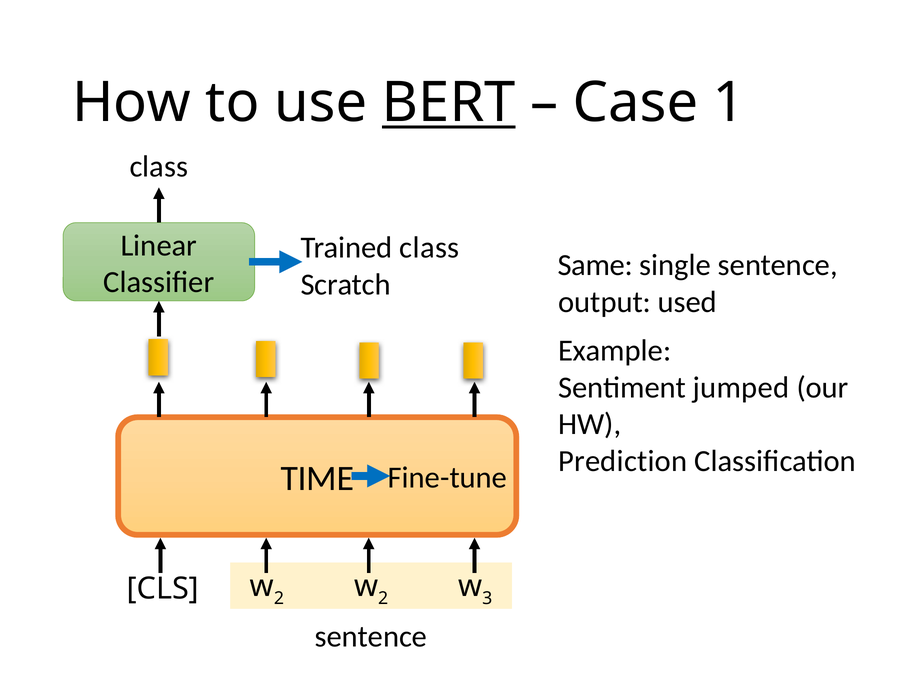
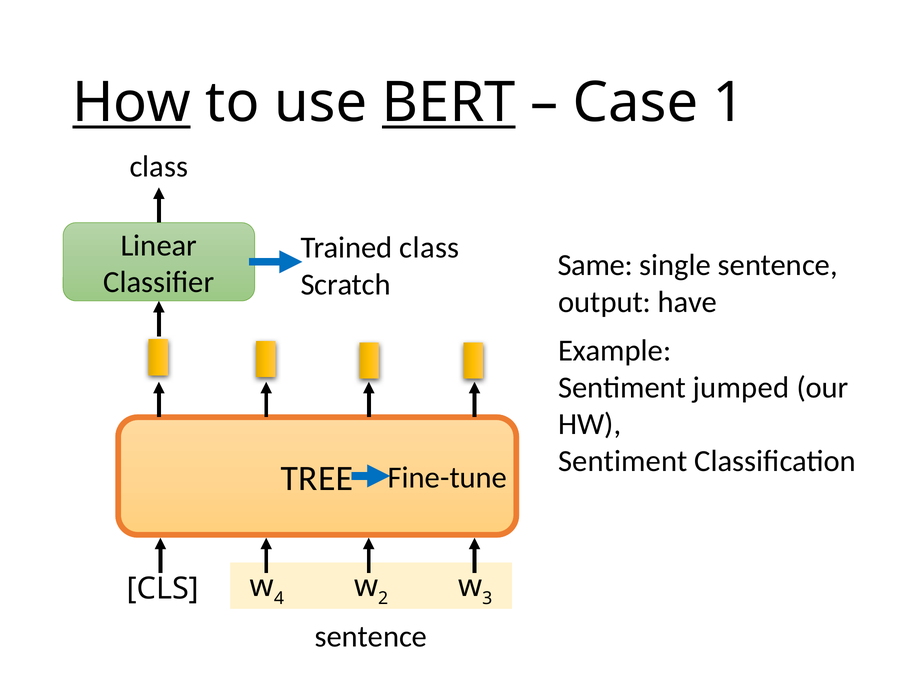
How underline: none -> present (132, 103)
used: used -> have (687, 302)
Prediction: Prediction -> Sentiment (623, 461)
TIME: TIME -> TREE (317, 478)
2: 2 -> 4 (279, 598)
